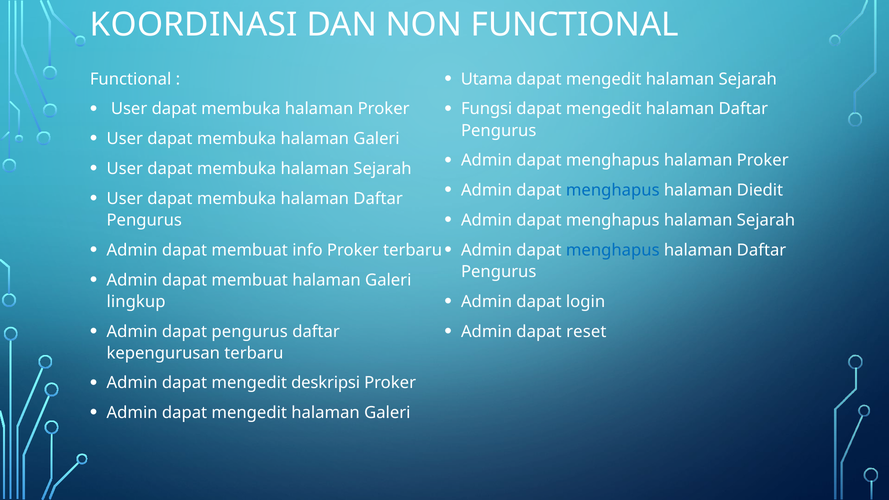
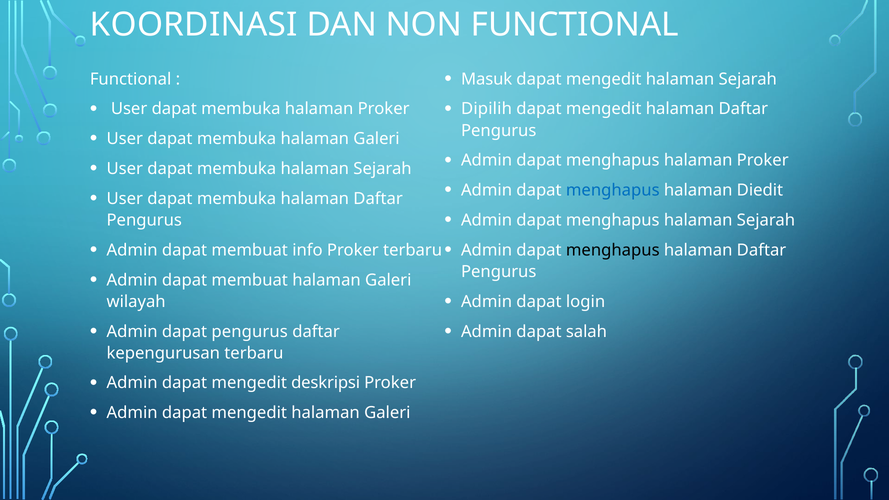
Utama: Utama -> Masuk (487, 79)
Fungsi: Fungsi -> Dipilih (486, 109)
menghapus colour: blue -> black (613, 250)
lingkup: lingkup -> wilayah (136, 302)
reset: reset -> salah (586, 332)
